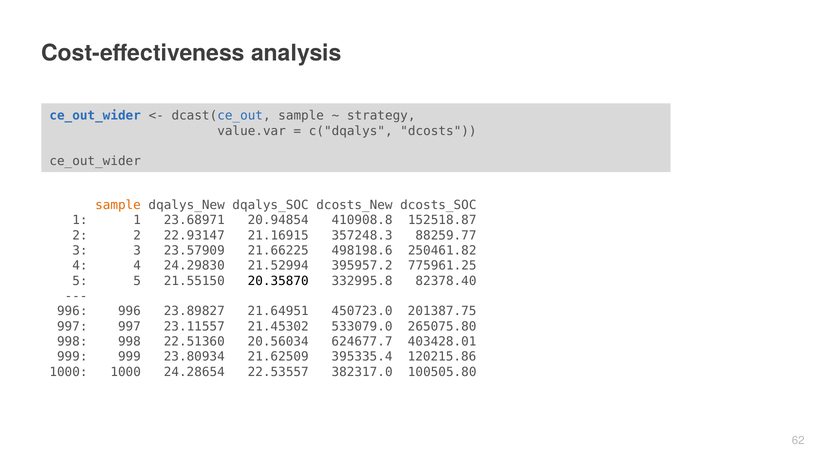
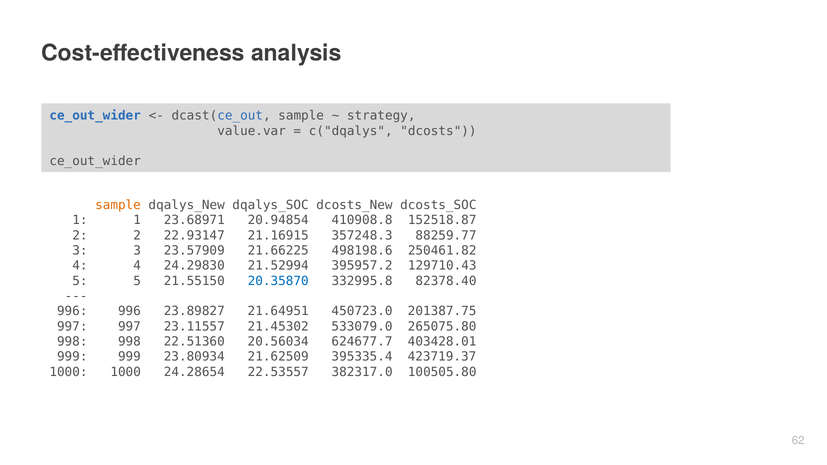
775961.25: 775961.25 -> 129710.43 (442, 266)
20.35870 colour: black -> blue (278, 281)
120215.86: 120215.86 -> 423719.37 (442, 357)
